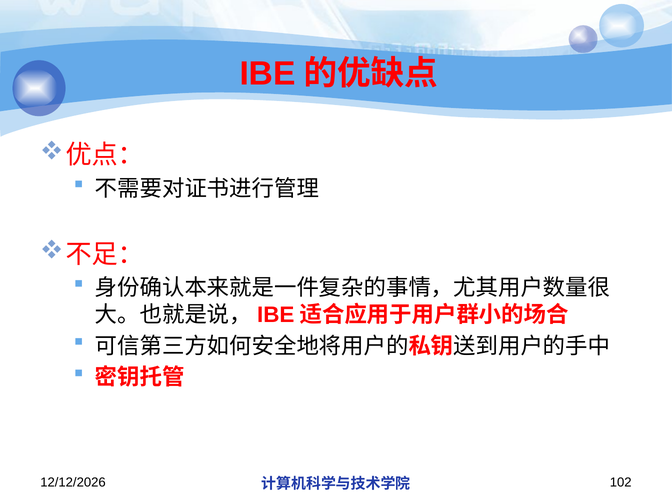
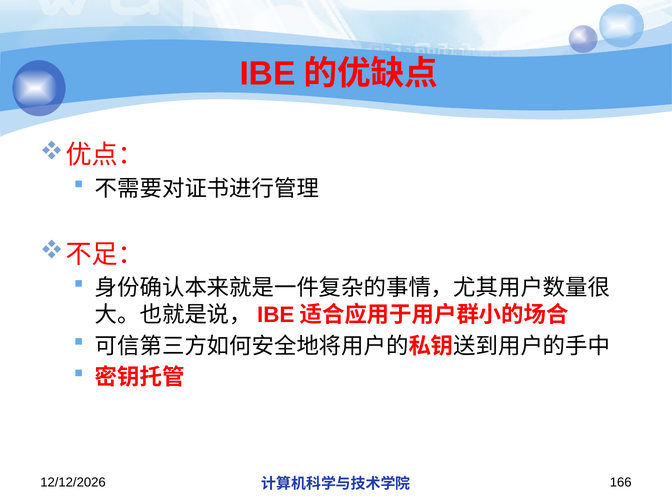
102: 102 -> 166 (621, 483)
